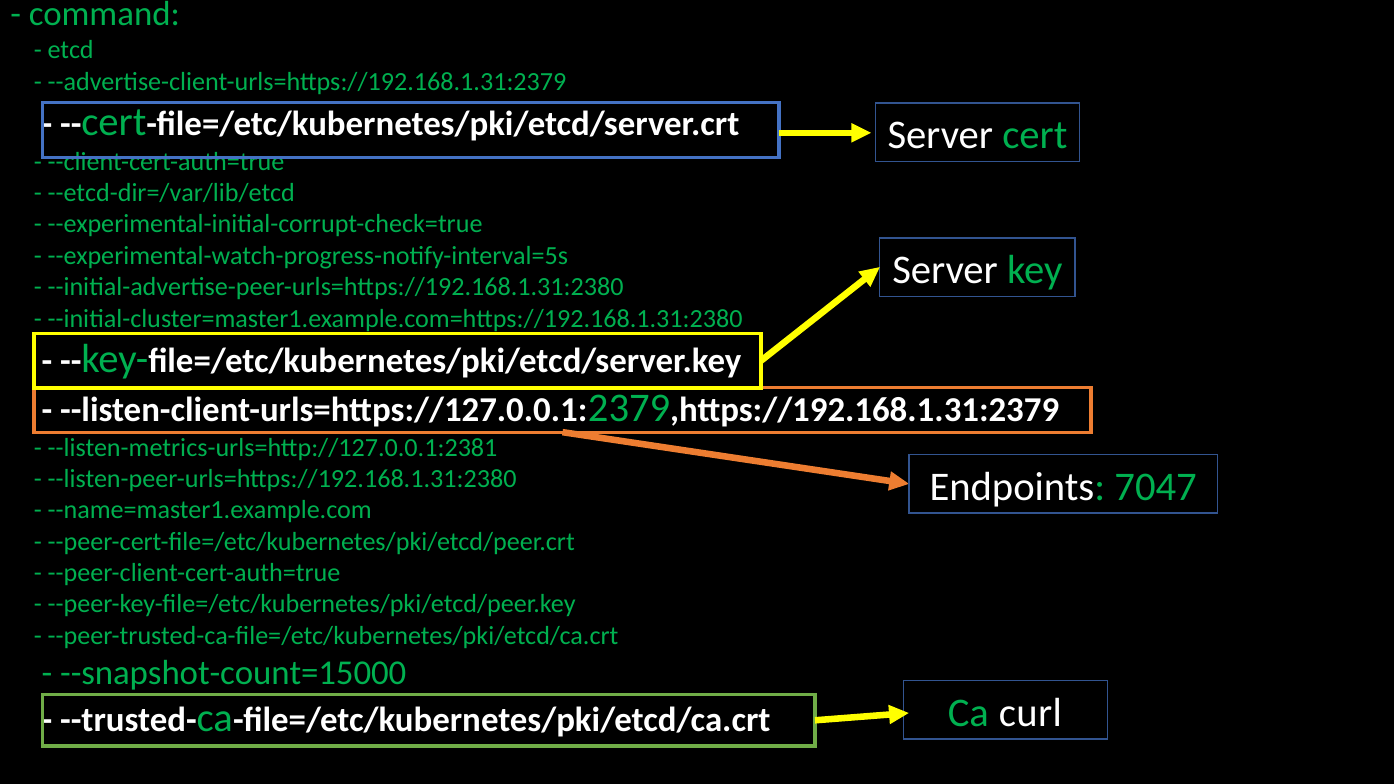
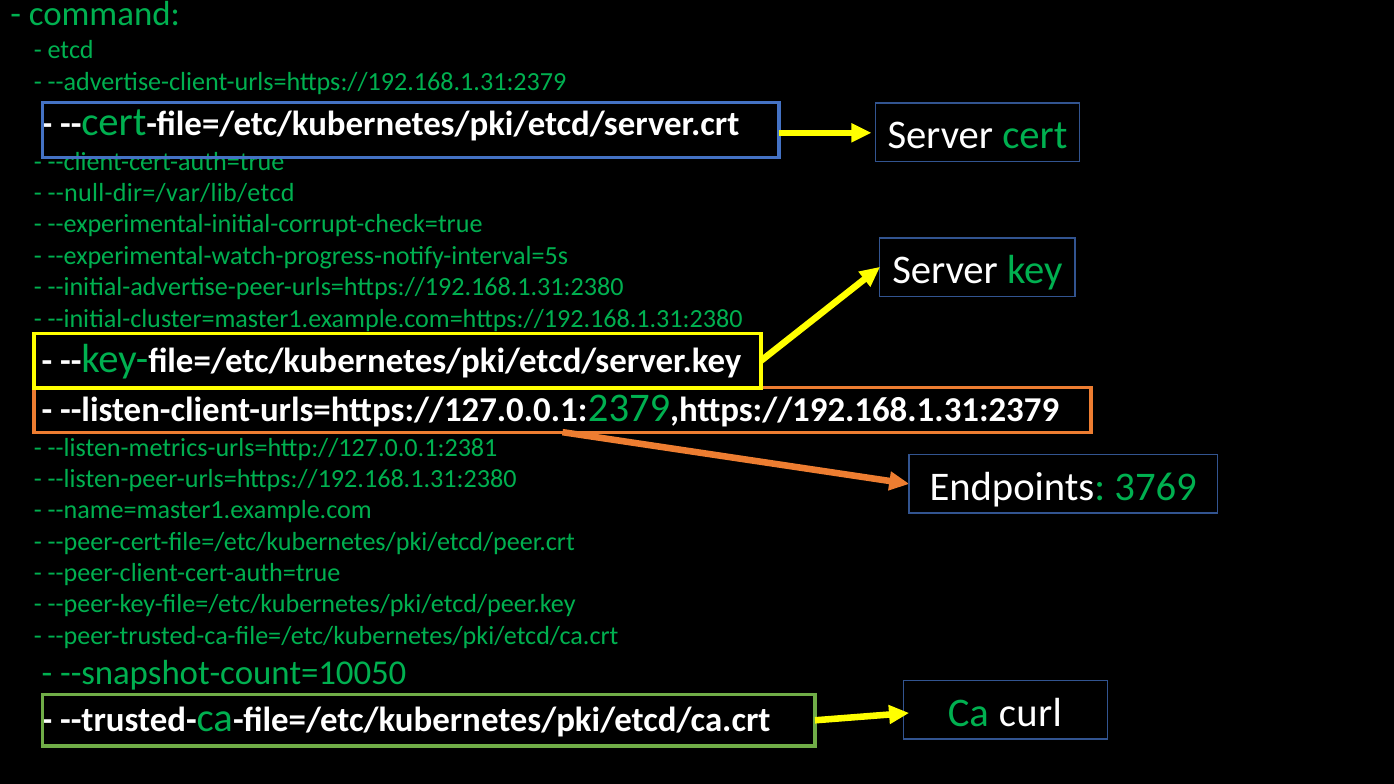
--etcd-dir=/var/lib/etcd: --etcd-dir=/var/lib/etcd -> --null-dir=/var/lib/etcd (171, 193)
7047: 7047 -> 3769 (1156, 487)
--snapshot-count=15000: --snapshot-count=15000 -> --snapshot-count=10050 (233, 673)
